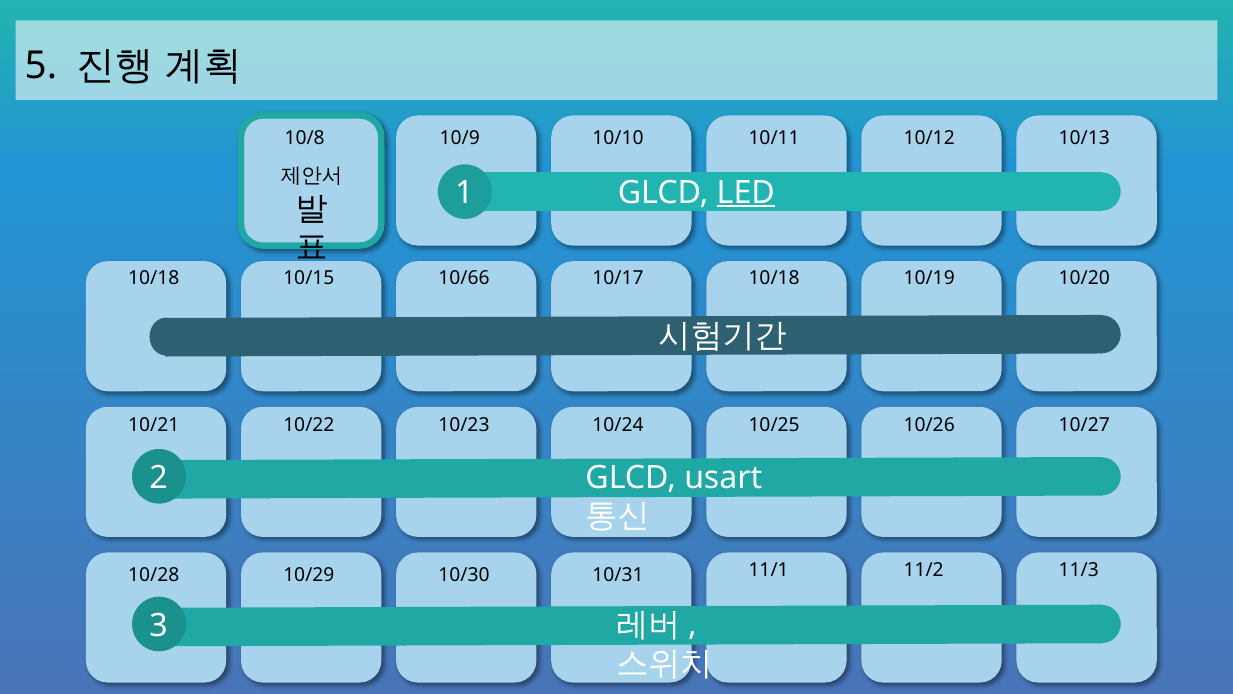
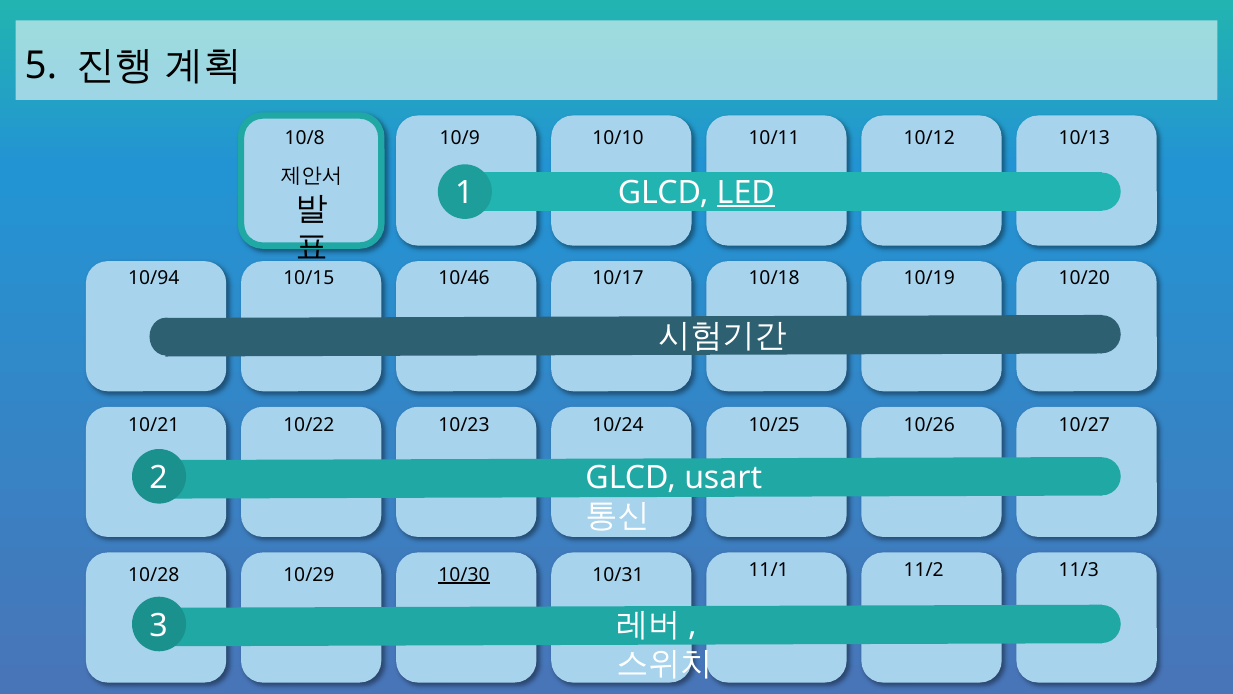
10/18: 10/18 -> 10/94 (154, 278)
10/66: 10/66 -> 10/46 (464, 278)
10/30 underline: none -> present (464, 574)
